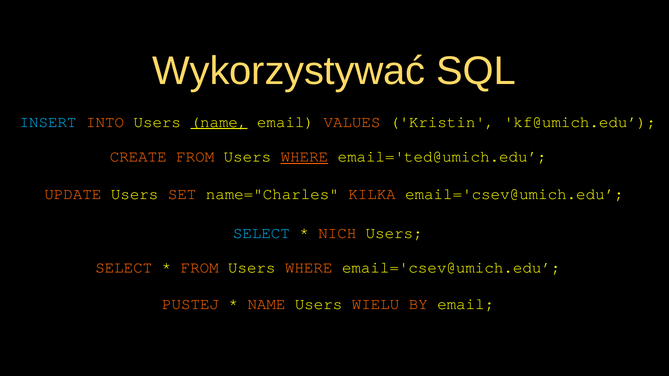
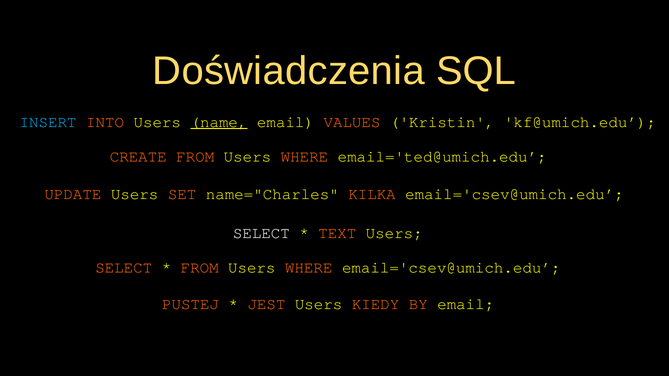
Wykorzystywać: Wykorzystywać -> Doświadczenia (289, 71)
WHERE underline: present -> none (304, 157)
SELECT colour: light blue -> white (261, 233)
NICH: NICH -> TEXT (337, 233)
NAME: NAME -> JEST (266, 305)
WIELU: WIELU -> KIEDY (376, 305)
